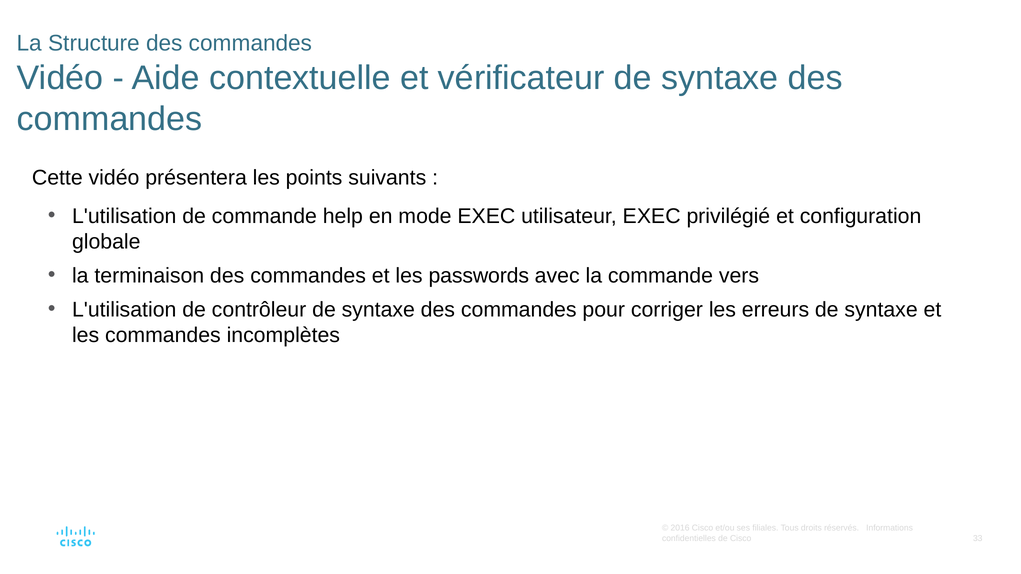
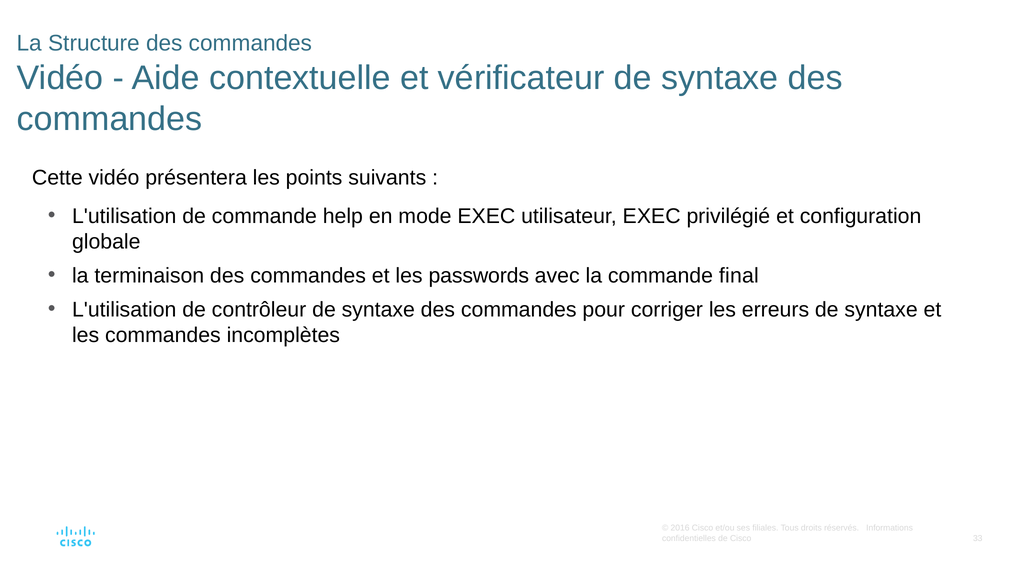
vers: vers -> final (739, 276)
